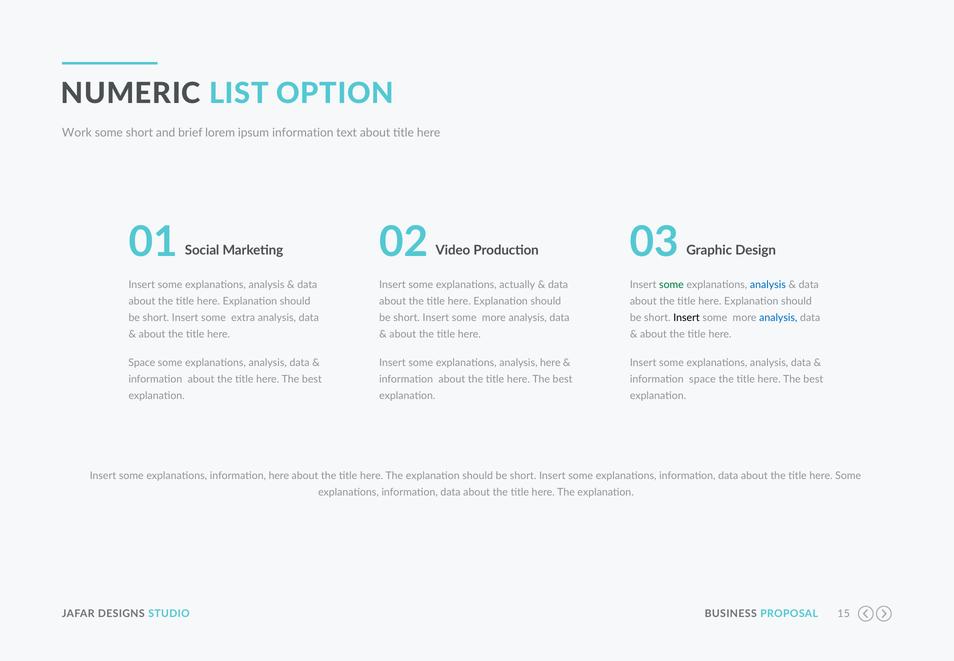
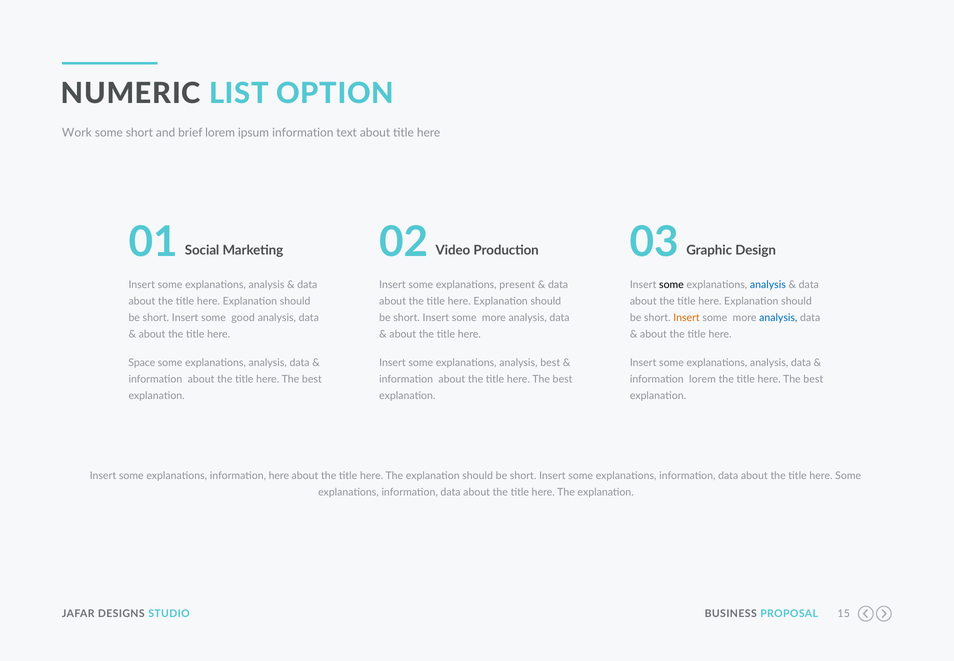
actually: actually -> present (517, 285)
some colour: green -> black (671, 285)
extra: extra -> good (243, 317)
Insert colour: black -> orange (687, 317)
analysis here: here -> best (550, 362)
information space: space -> lorem (702, 379)
